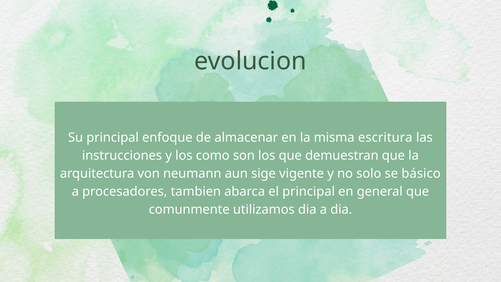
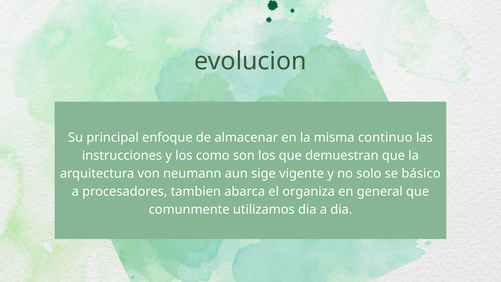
escritura: escritura -> continuo (385, 137)
el principal: principal -> organiza (309, 191)
